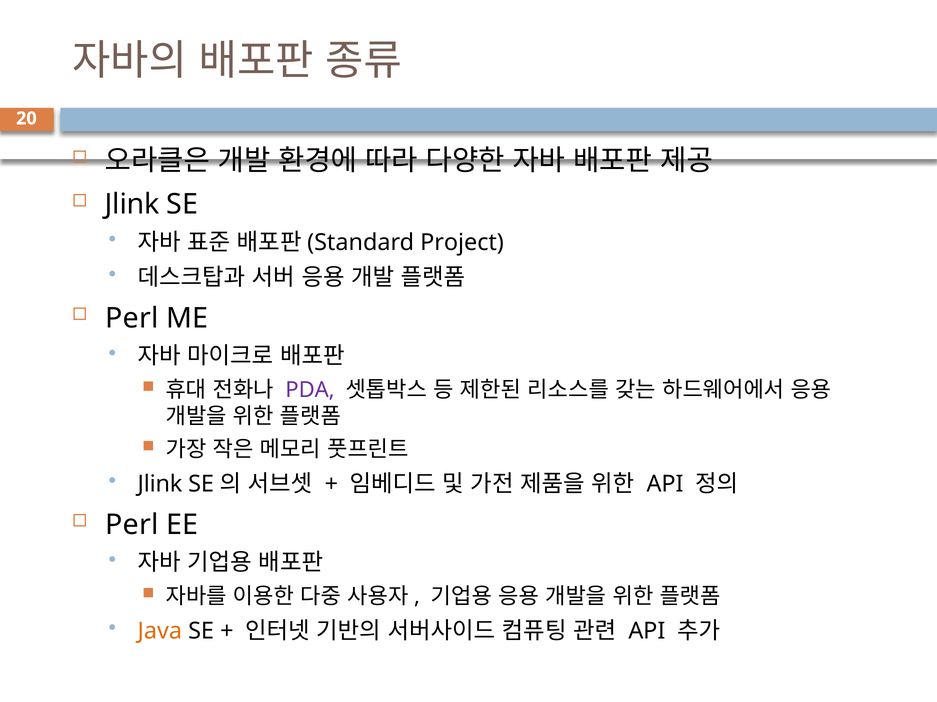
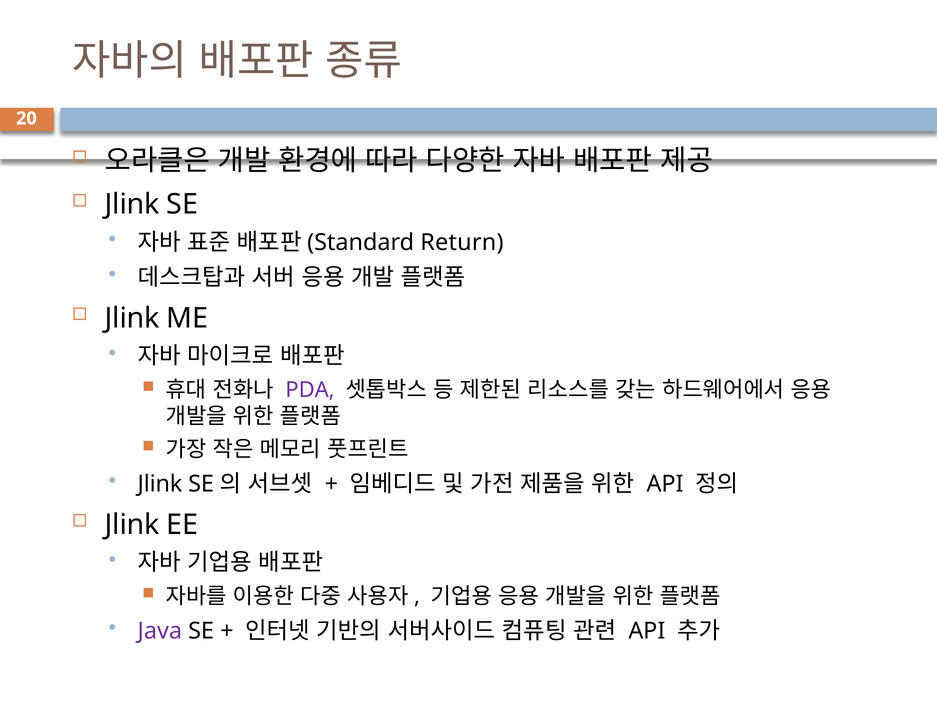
Project: Project -> Return (462, 243)
Perl: Perl -> Jlink (132, 319)
Perl: Perl -> Jlink (132, 525)
Java colour: orange -> purple (160, 632)
